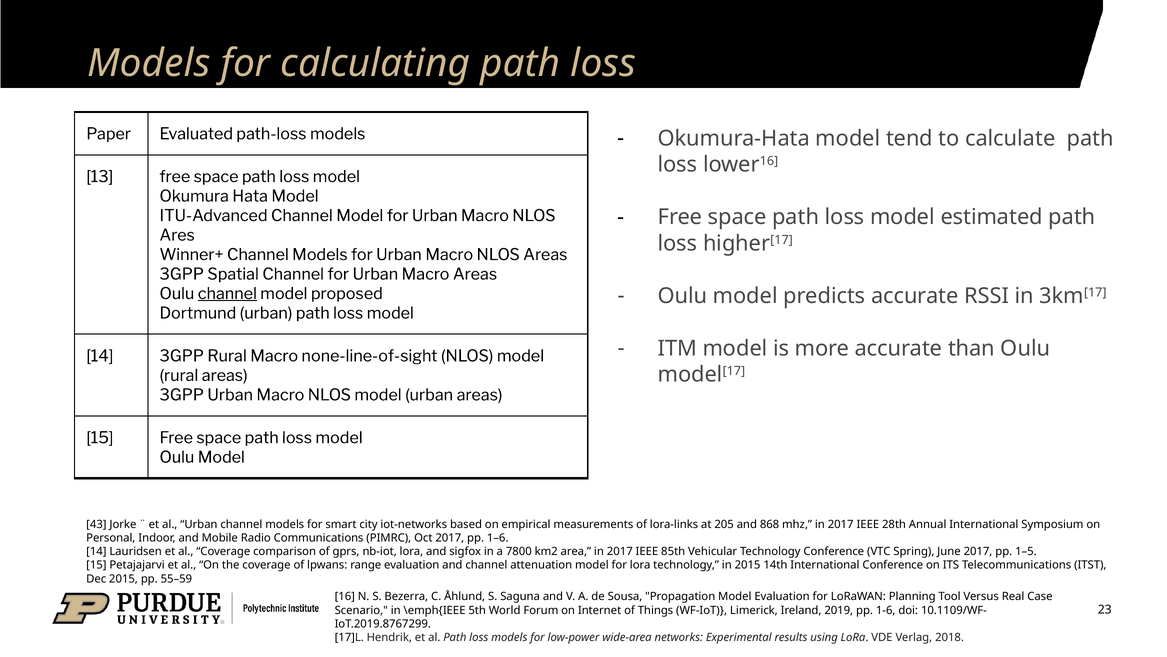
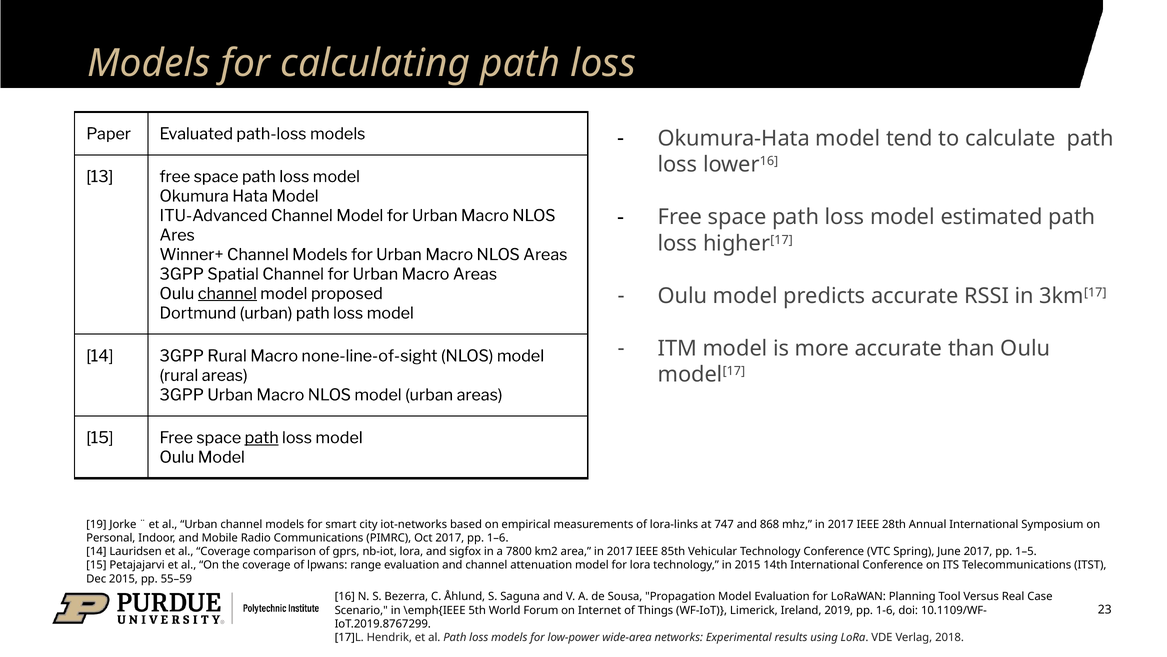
path underline: none -> present (262, 437)
43: 43 -> 19 (96, 524)
205: 205 -> 747 (724, 524)
